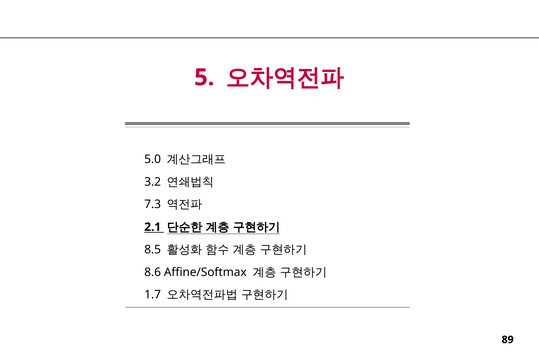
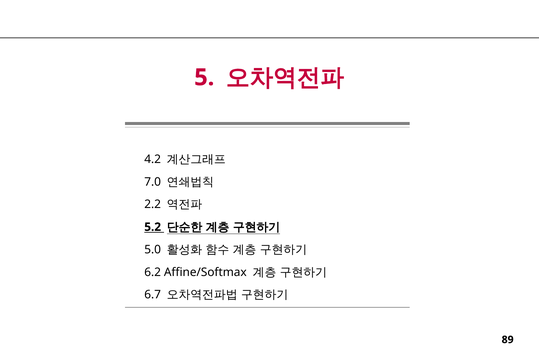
5.0: 5.0 -> 4.2 (153, 159)
3.2: 3.2 -> 7.0 (153, 182)
7.3: 7.3 -> 2.2 (153, 204)
2.1: 2.1 -> 5.2 (153, 227)
8.5: 8.5 -> 5.0 (153, 250)
8.6: 8.6 -> 6.2 (153, 272)
1.7: 1.7 -> 6.7 (153, 295)
